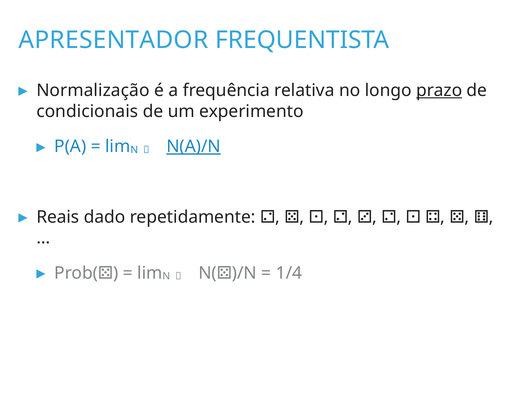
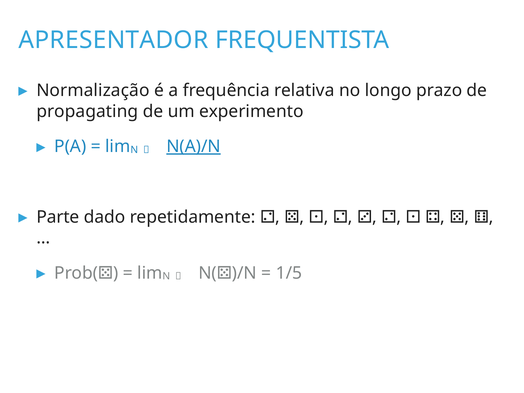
prazo underline: present -> none (439, 90)
condicionais: condicionais -> propagating (87, 111)
Reais: Reais -> Parte (58, 217)
1/4: 1/4 -> 1/5 (289, 273)
